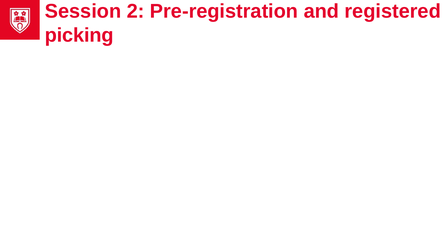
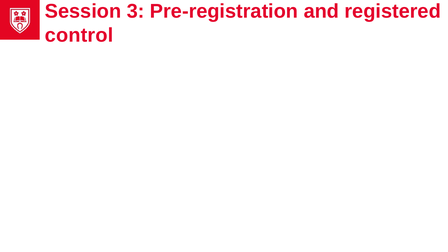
2: 2 -> 3 (136, 11)
picking: picking -> control (79, 35)
